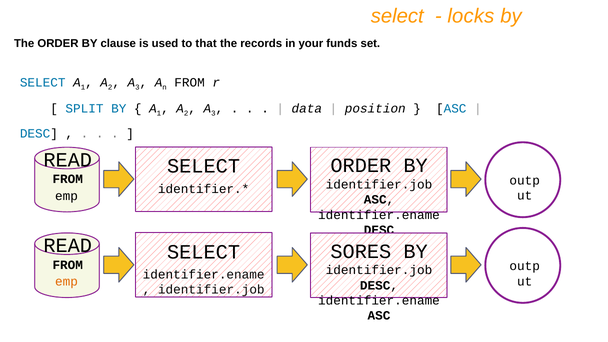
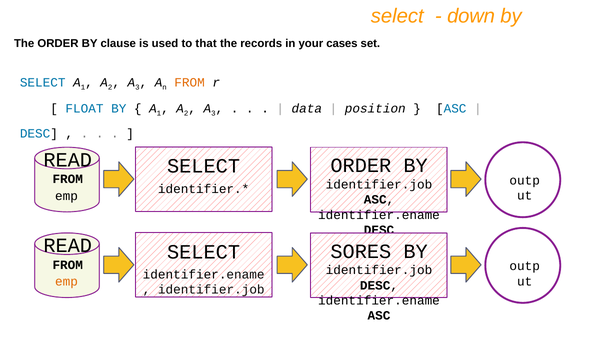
locks: locks -> down (471, 16)
funds: funds -> cases (342, 43)
FROM colour: black -> orange (190, 83)
SPLIT: SPLIT -> FLOAT (85, 109)
